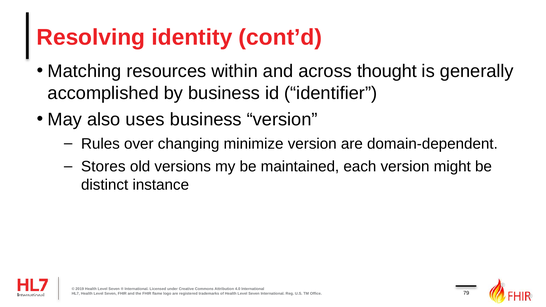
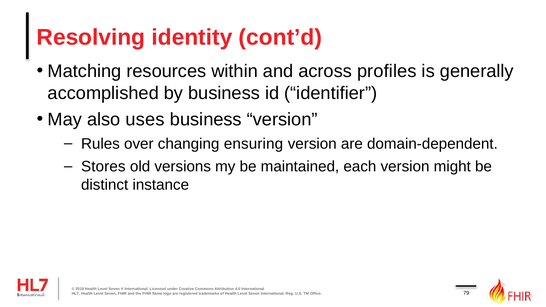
thought: thought -> profiles (387, 71)
minimize: minimize -> ensuring (253, 144)
